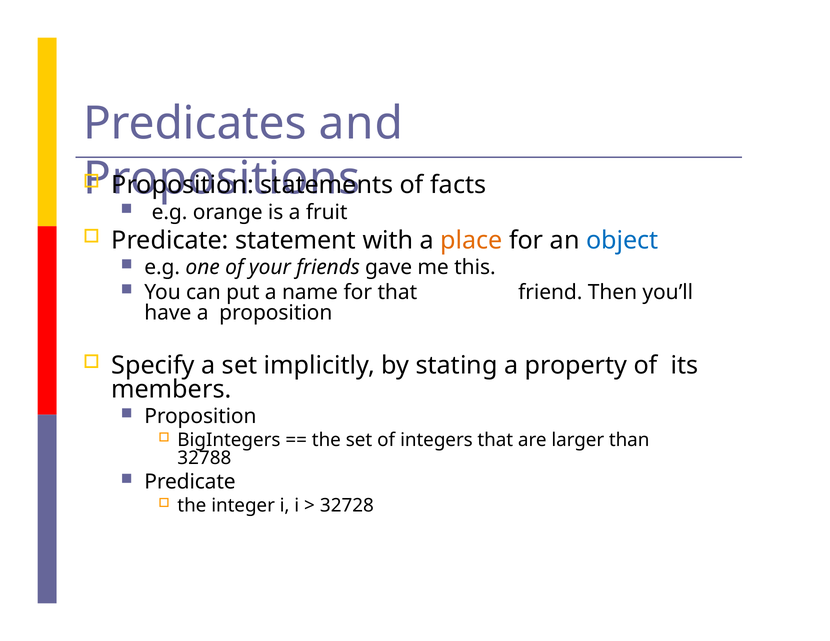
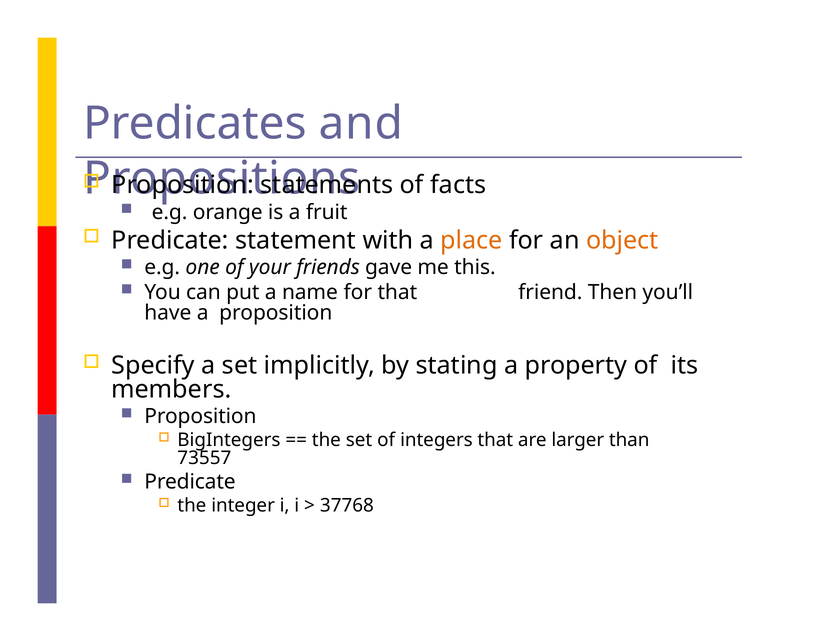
object colour: blue -> orange (622, 240)
32788: 32788 -> 73557 (204, 458)
32728: 32728 -> 37768 (347, 506)
